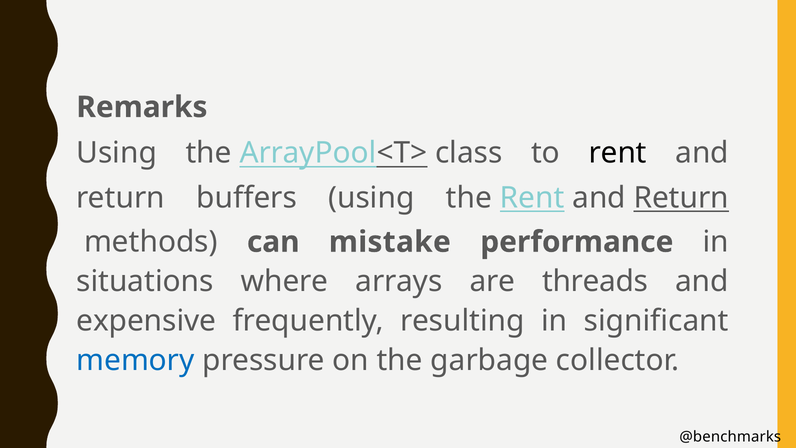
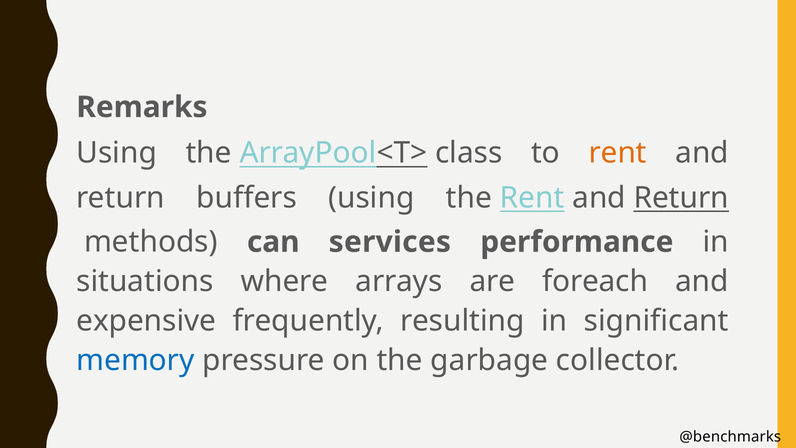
rent colour: black -> orange (618, 153)
mistake: mistake -> services (390, 242)
threads: threads -> foreach (595, 281)
